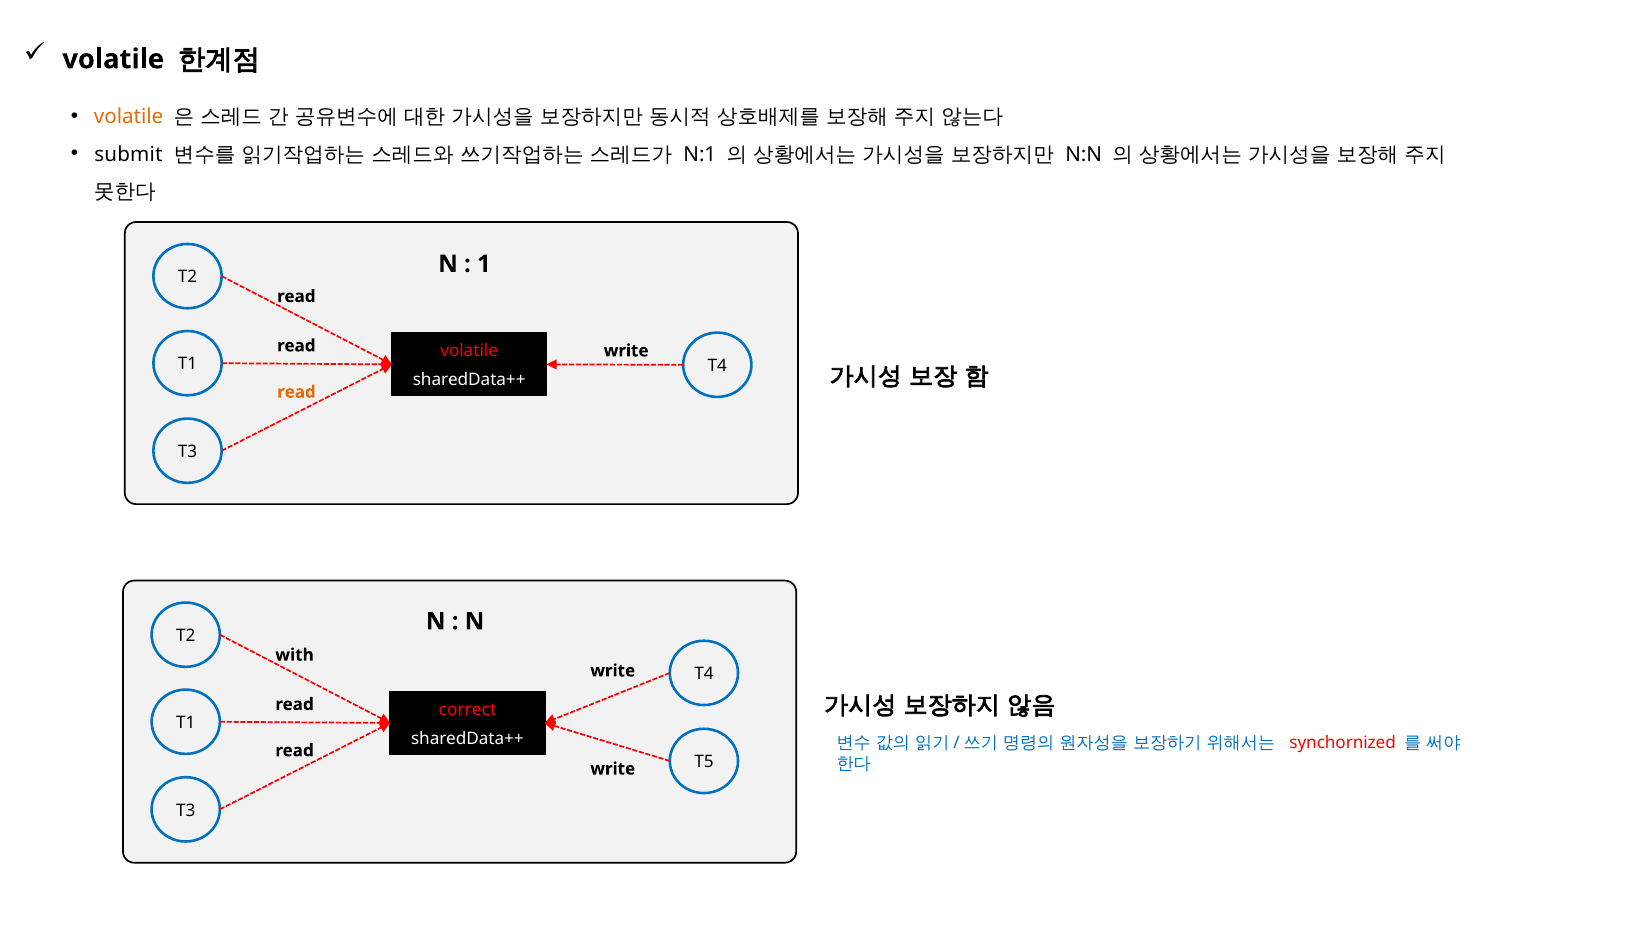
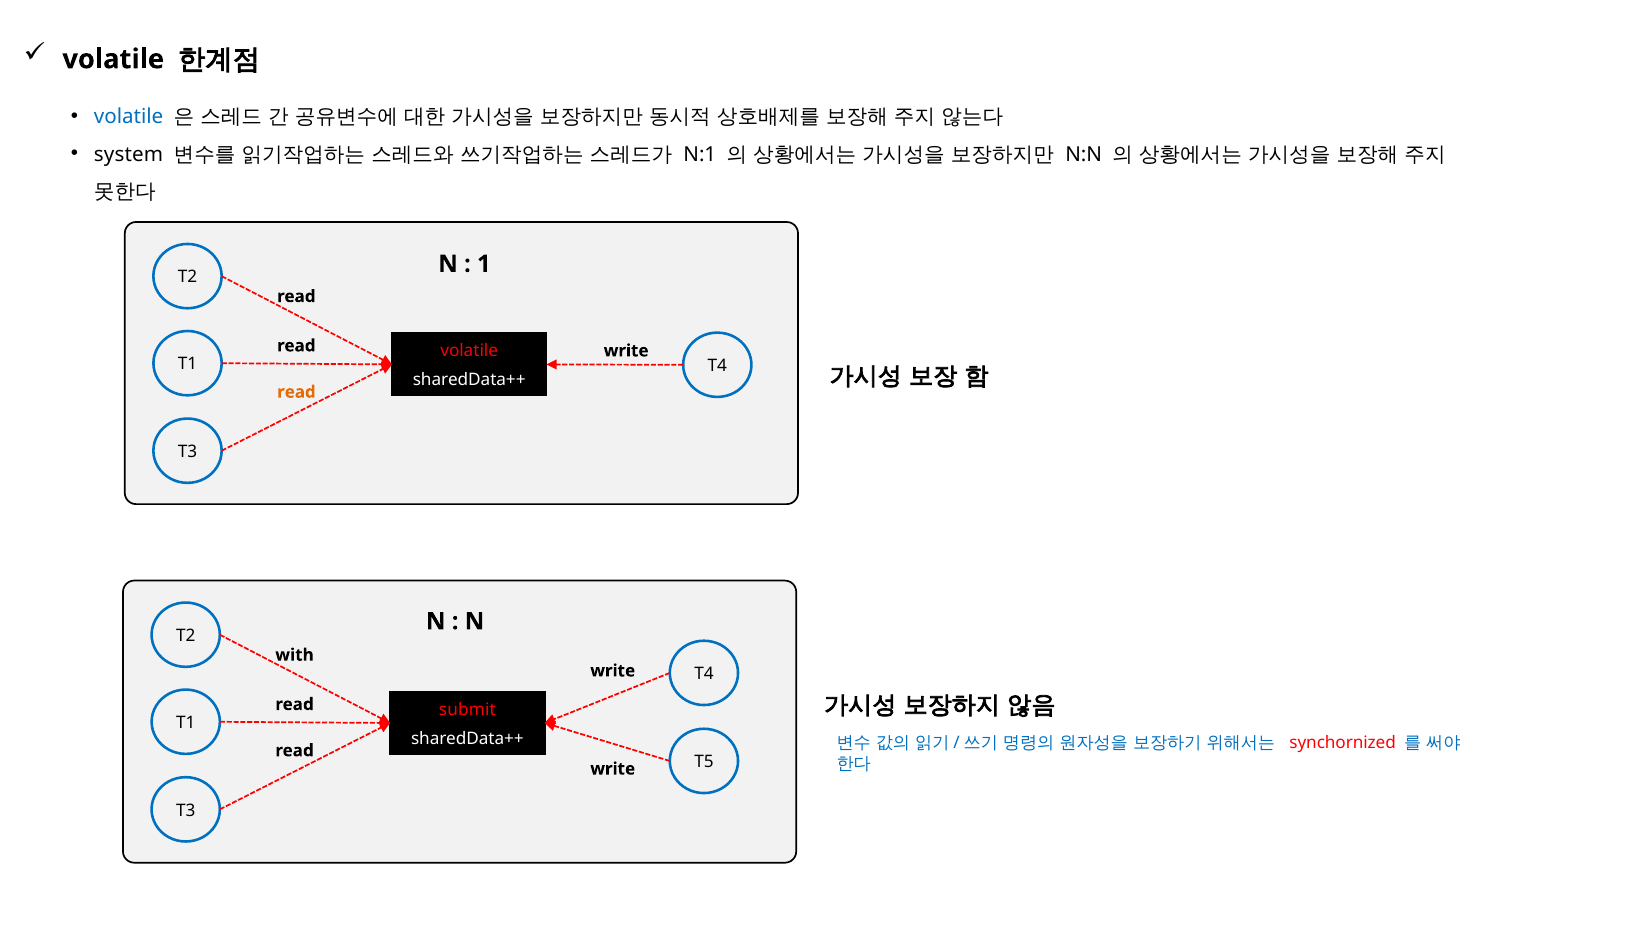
volatile colour: orange -> blue (129, 117)
submit: submit -> system (129, 154)
correct: correct -> submit (467, 709)
